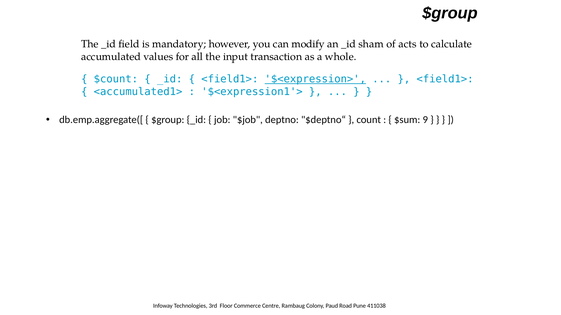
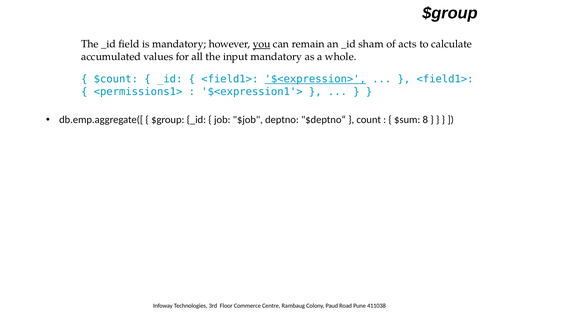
you underline: none -> present (262, 44)
modify: modify -> remain (308, 44)
input transaction: transaction -> mandatory (276, 57)
<accumulated1>: <accumulated1> -> <permissions1> (138, 92)
9: 9 -> 8 (425, 120)
